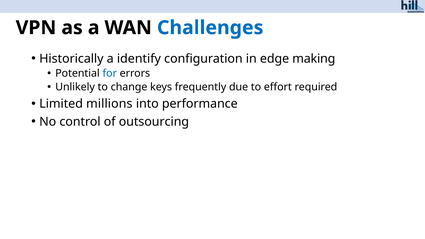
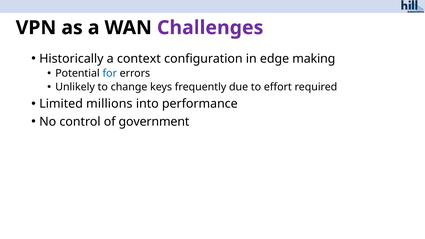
Challenges colour: blue -> purple (210, 28)
identify: identify -> context (139, 59)
outsourcing: outsourcing -> government (154, 122)
